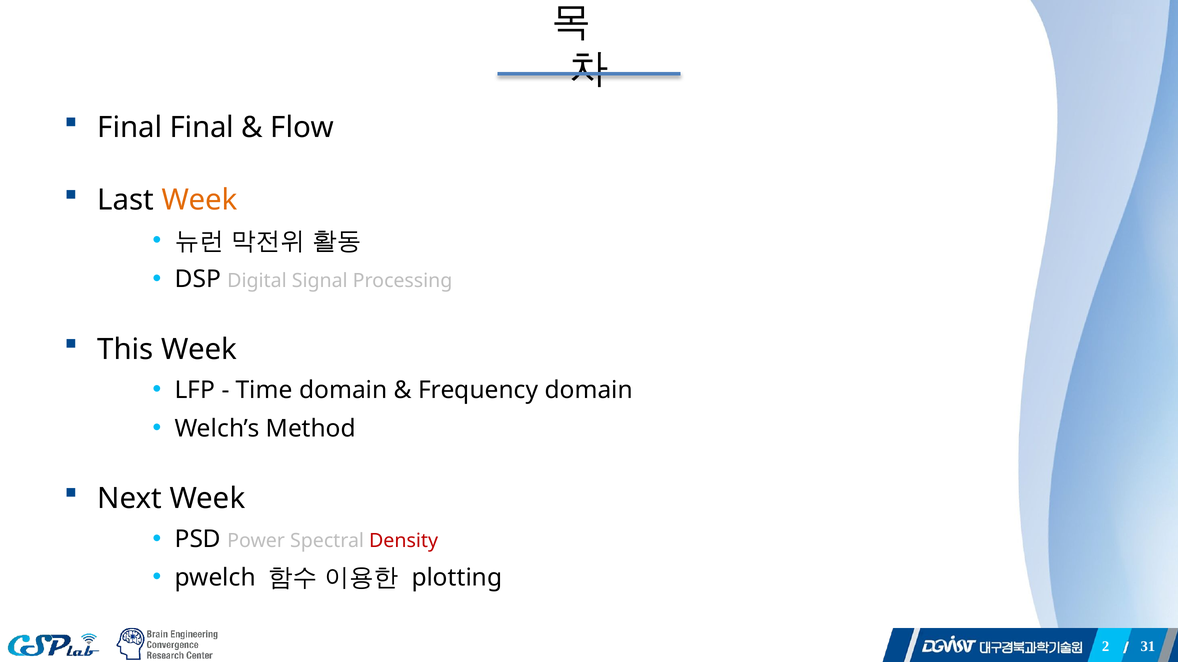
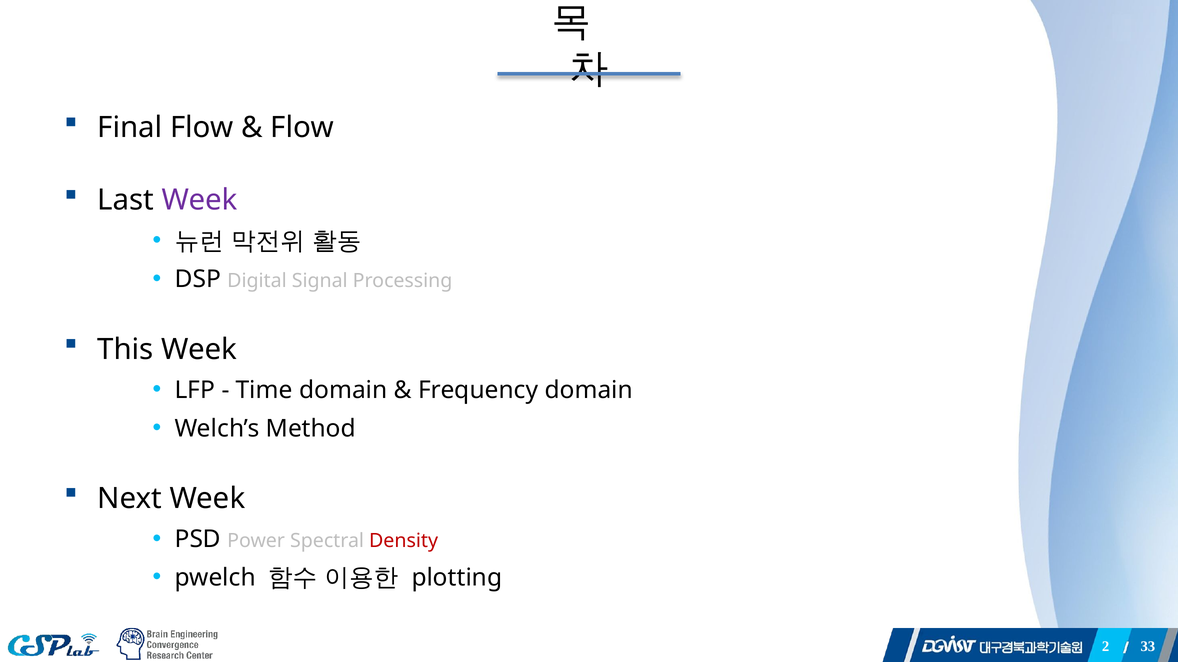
Final Final: Final -> Flow (202, 128)
Week colour: orange -> purple (200, 200)
31: 31 -> 33 (1148, 647)
